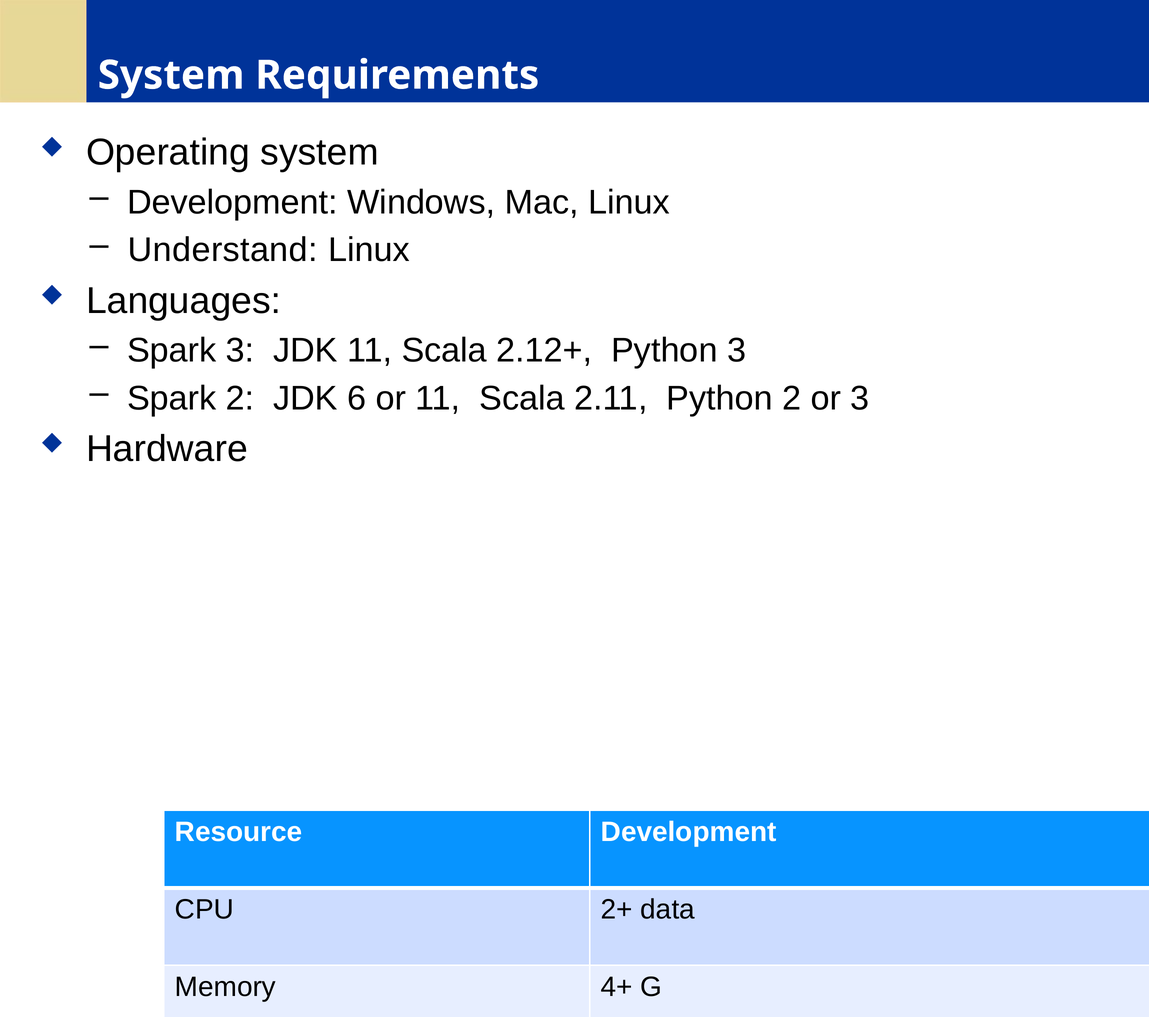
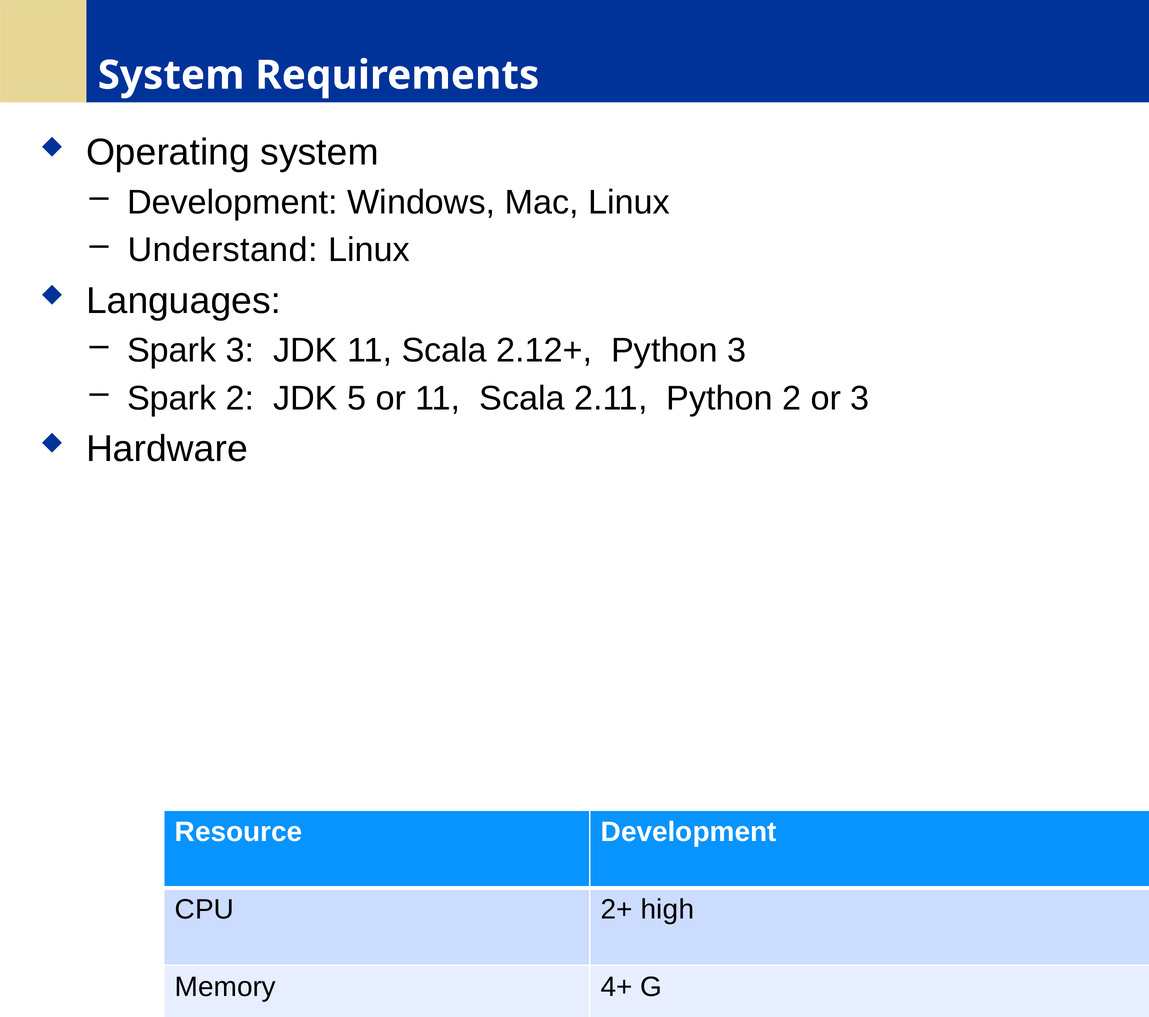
6: 6 -> 5 (357, 398)
data: data -> high (668, 910)
